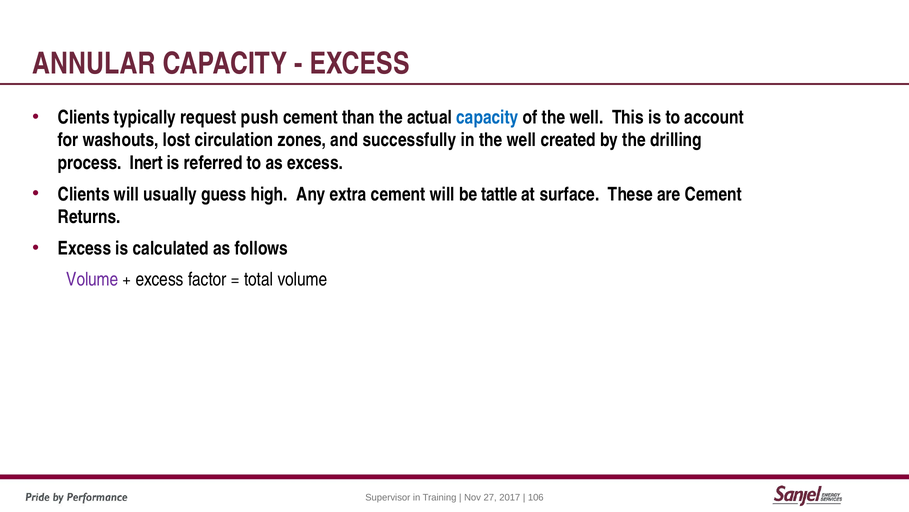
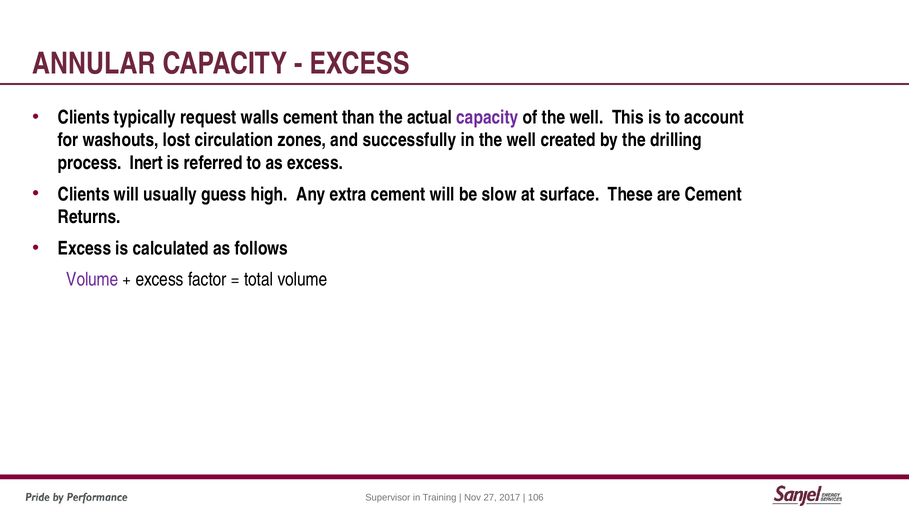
push: push -> walls (260, 117)
capacity colour: blue -> purple (487, 117)
tattle: tattle -> slow (499, 194)
